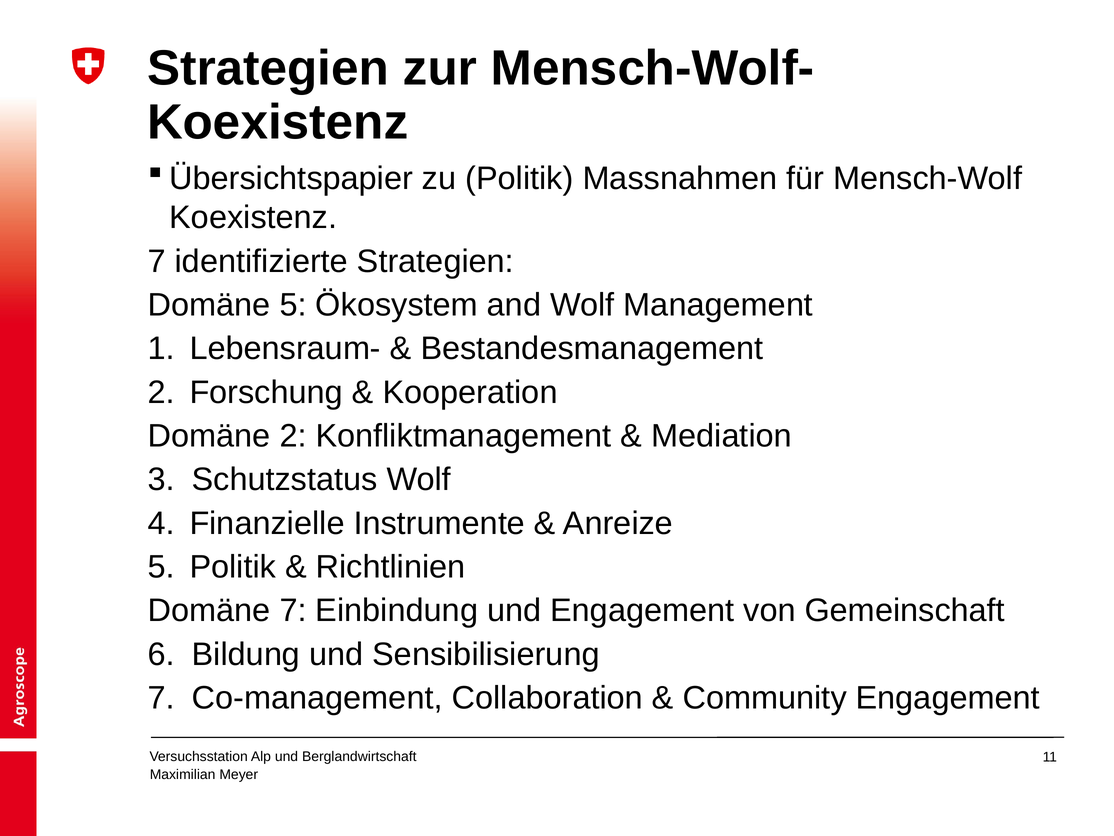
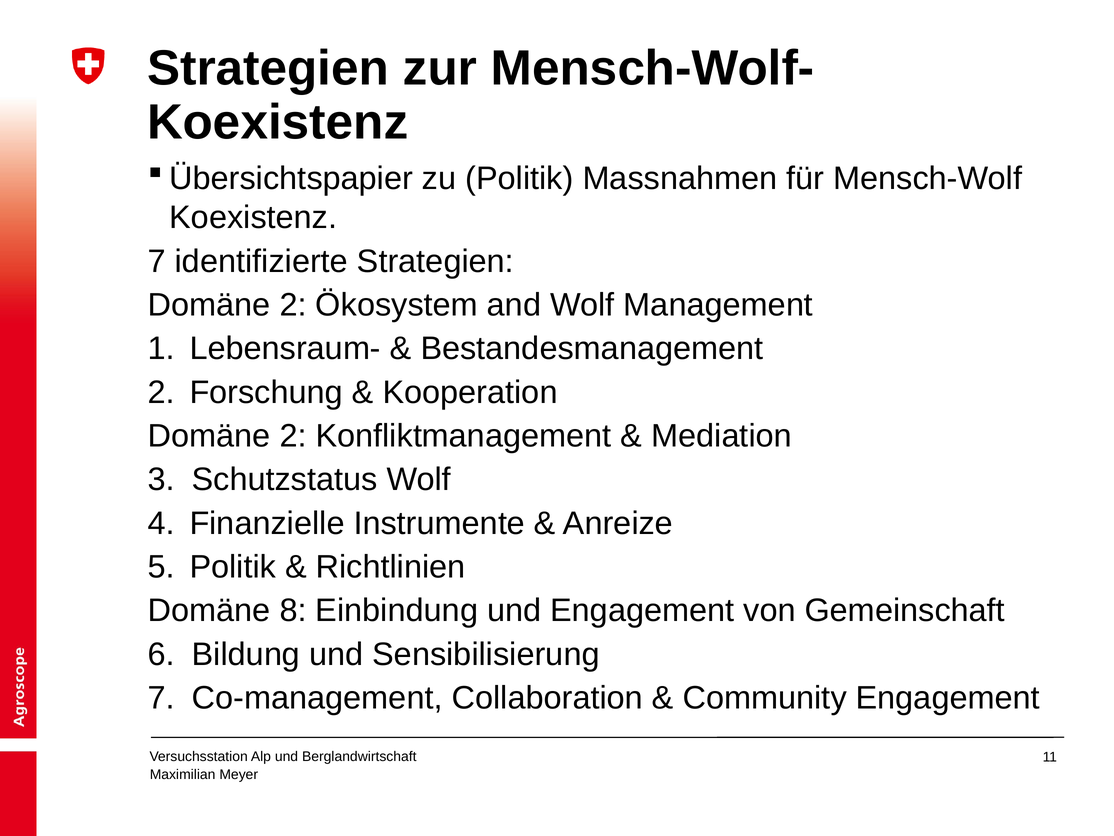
5: 5 -> 2 (293, 305)
Domäne 7: 7 -> 8 (293, 610)
